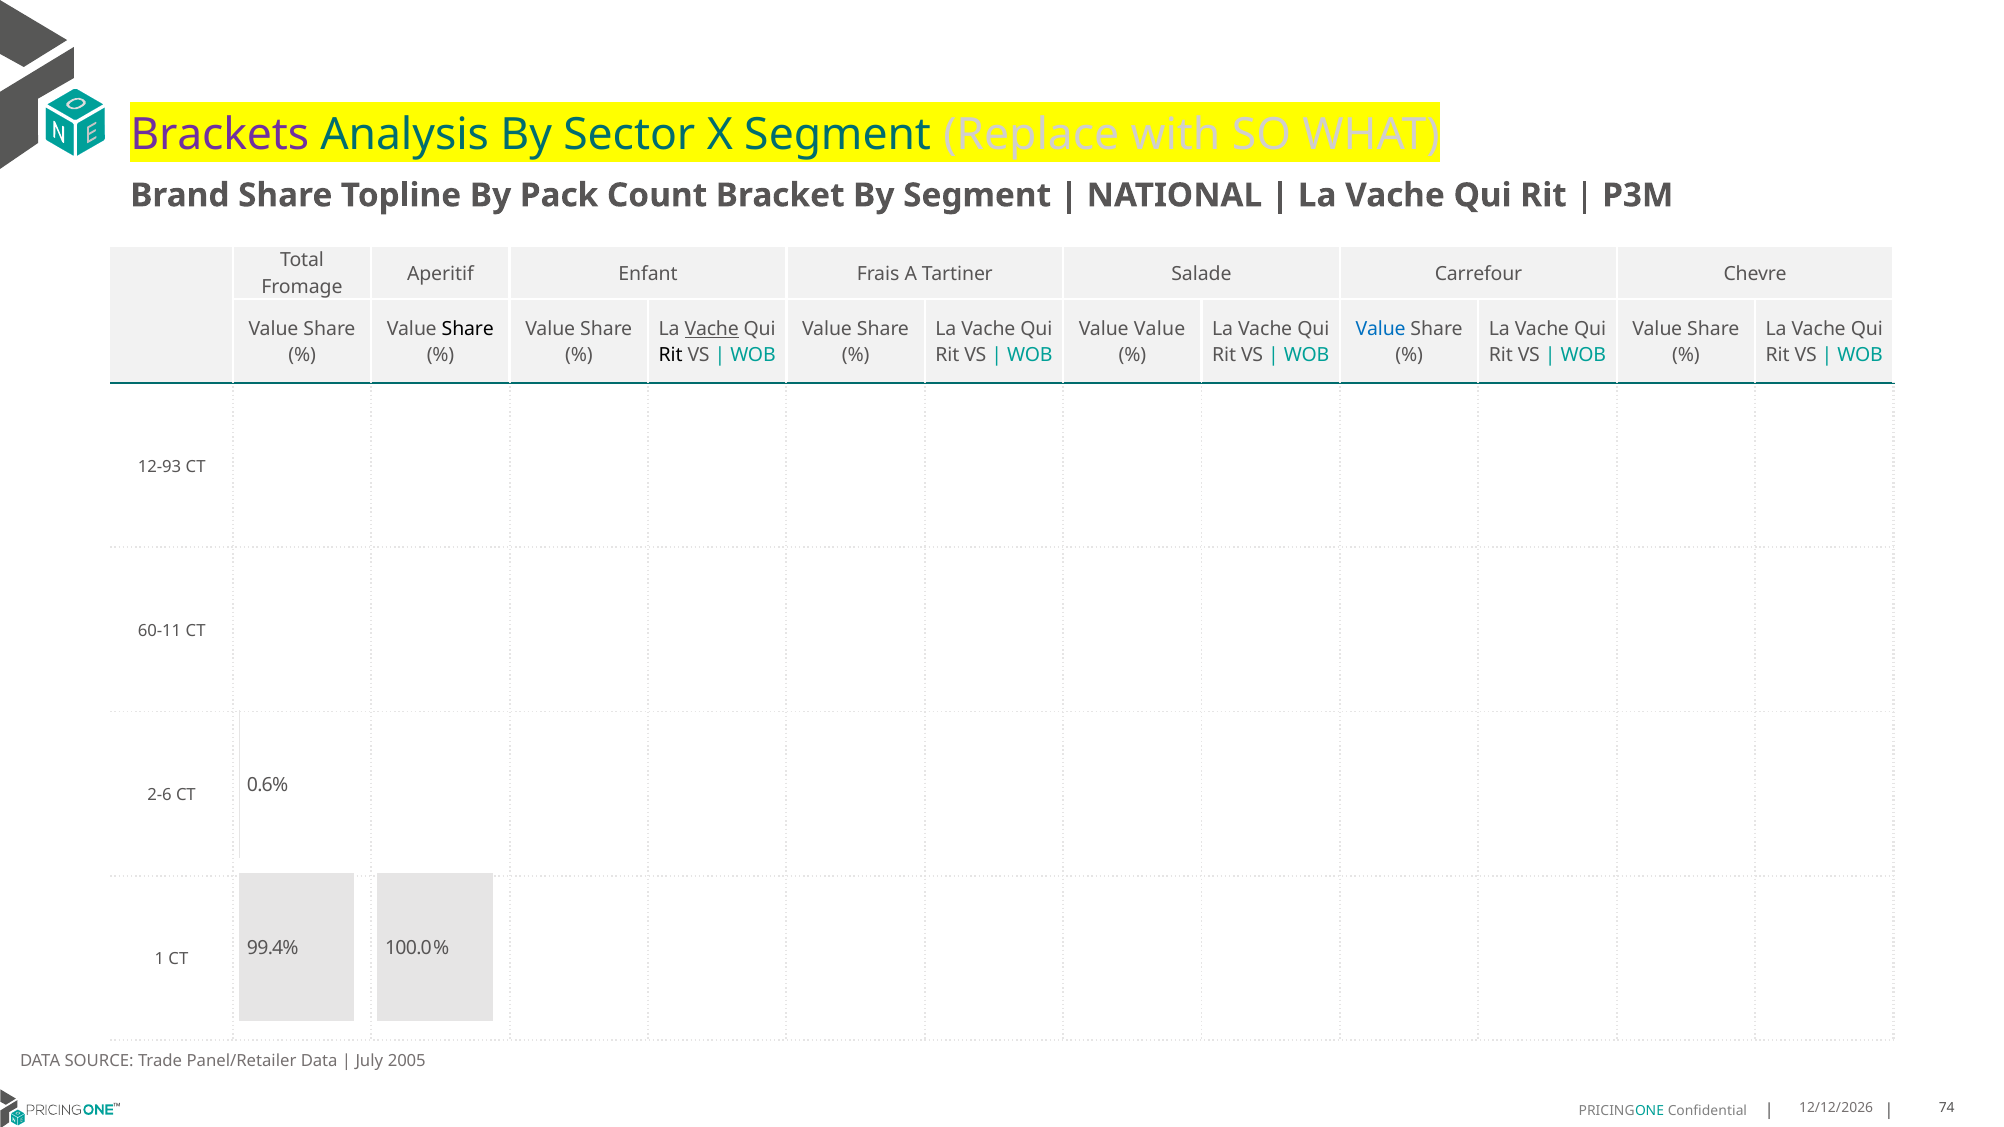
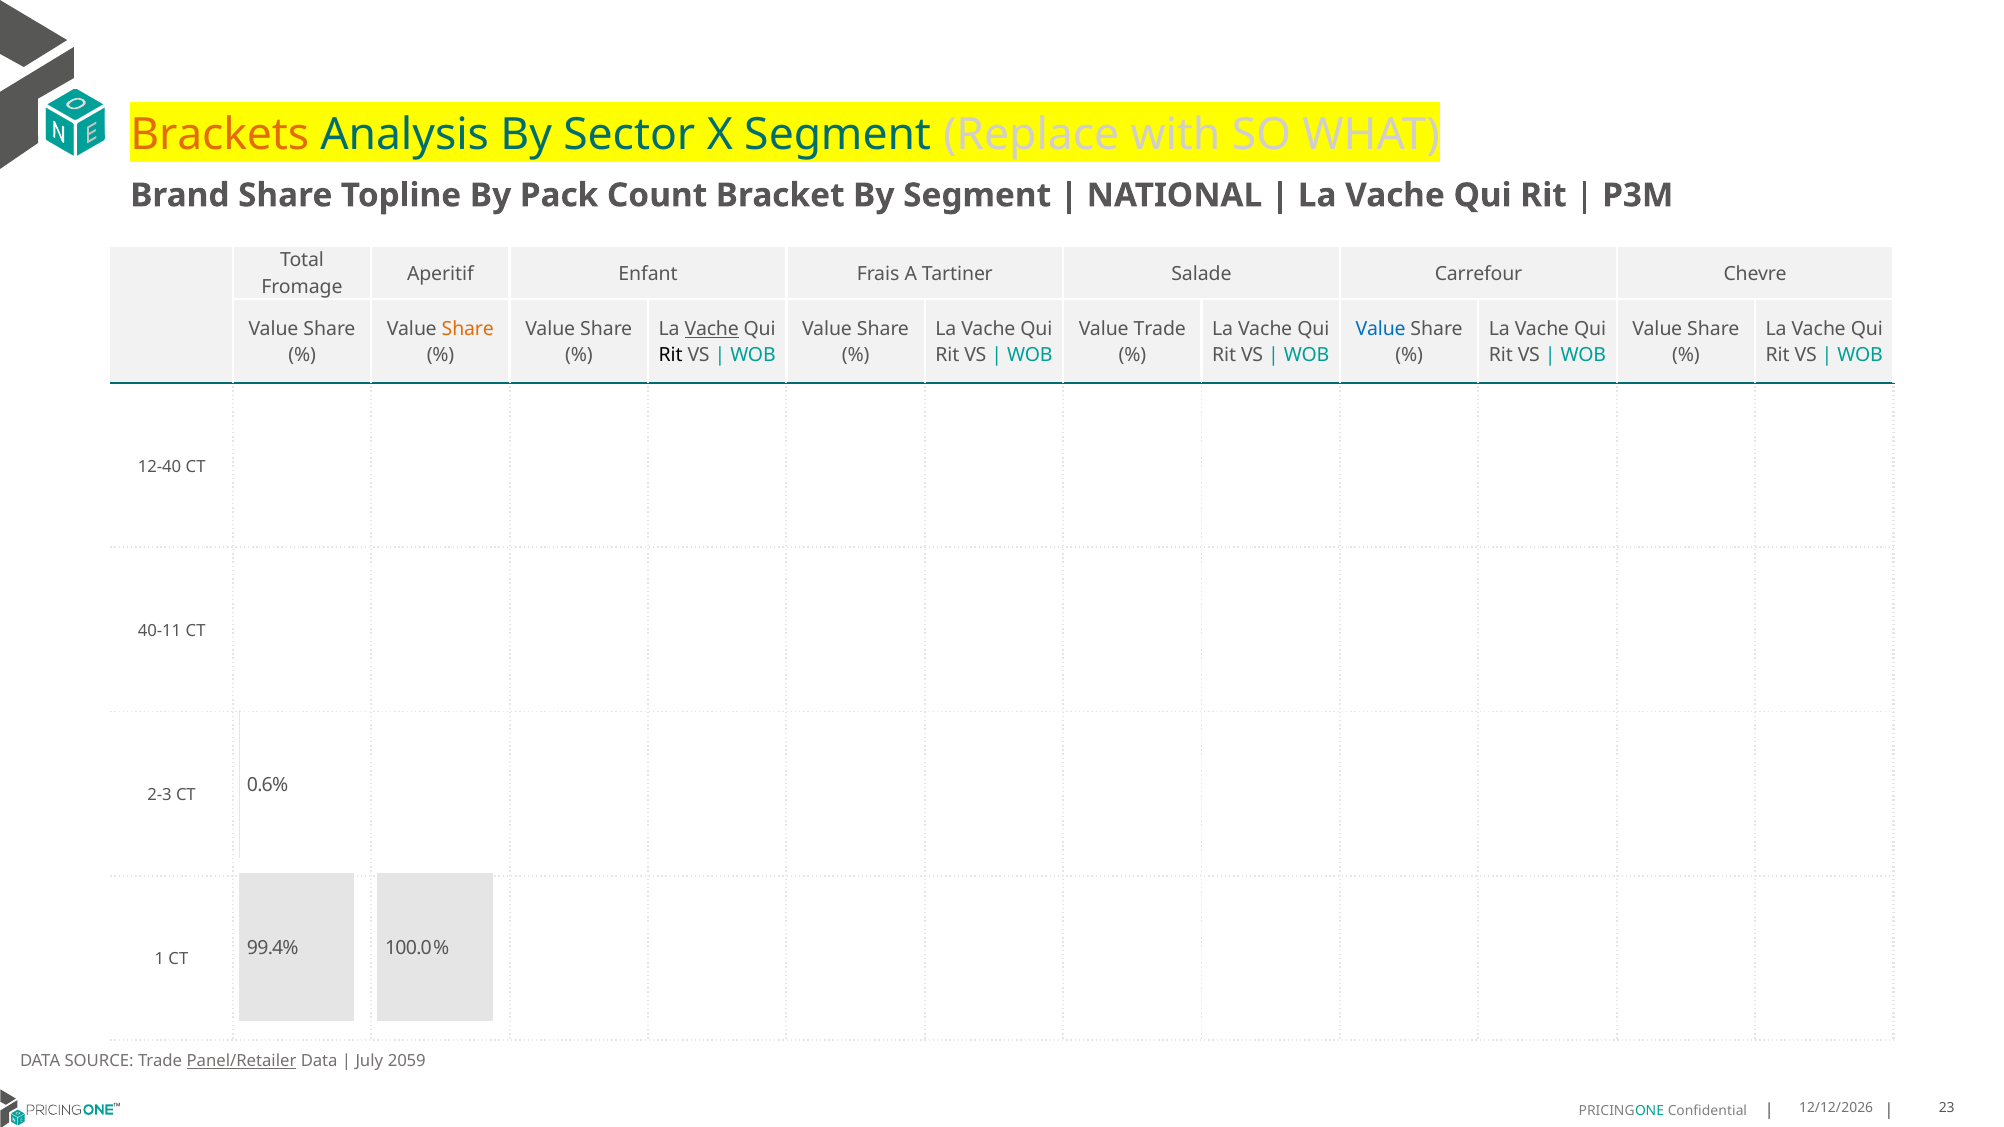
Brackets colour: purple -> orange (220, 135)
Share colour: black -> orange (468, 329)
Value Value: Value -> Trade (1160, 329)
12-93: 12-93 -> 12-40 (160, 467)
60-11: 60-11 -> 40-11 (160, 631)
2-6: 2-6 -> 2-3 (159, 795)
Panel/Retailer underline: none -> present (241, 1062)
2005: 2005 -> 2059 (407, 1062)
74: 74 -> 23 (1947, 1108)
